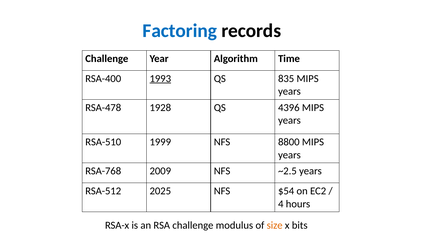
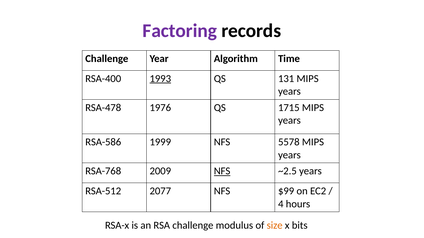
Factoring colour: blue -> purple (180, 31)
835: 835 -> 131 (286, 79)
1928: 1928 -> 1976 (160, 108)
4396: 4396 -> 1715 (289, 108)
RSA-510: RSA-510 -> RSA-586 (103, 142)
8800: 8800 -> 5578 (289, 142)
NFS underline: none -> present (222, 171)
2025: 2025 -> 2077 (160, 191)
$54: $54 -> $99 (286, 191)
